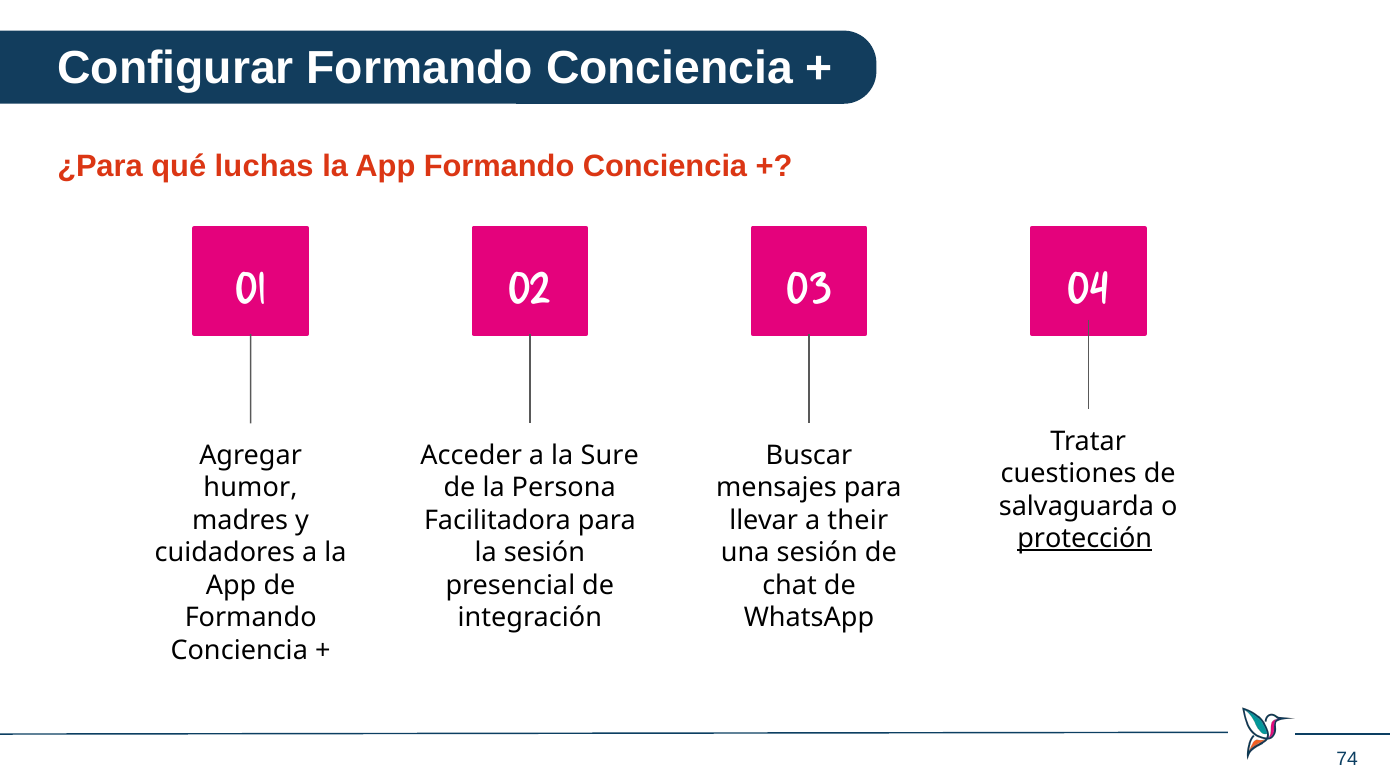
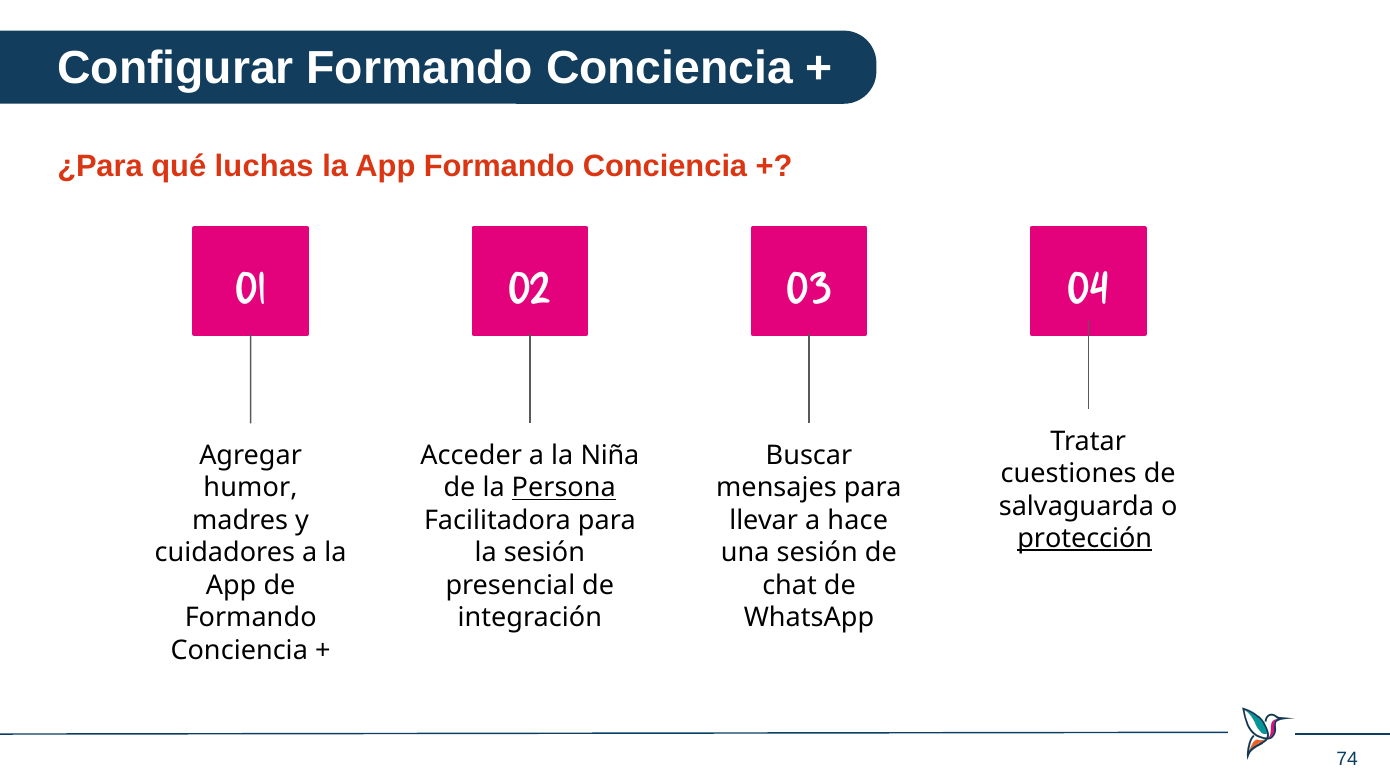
Sure: Sure -> Niña (610, 455)
Persona underline: none -> present (564, 488)
their: their -> hace (858, 520)
